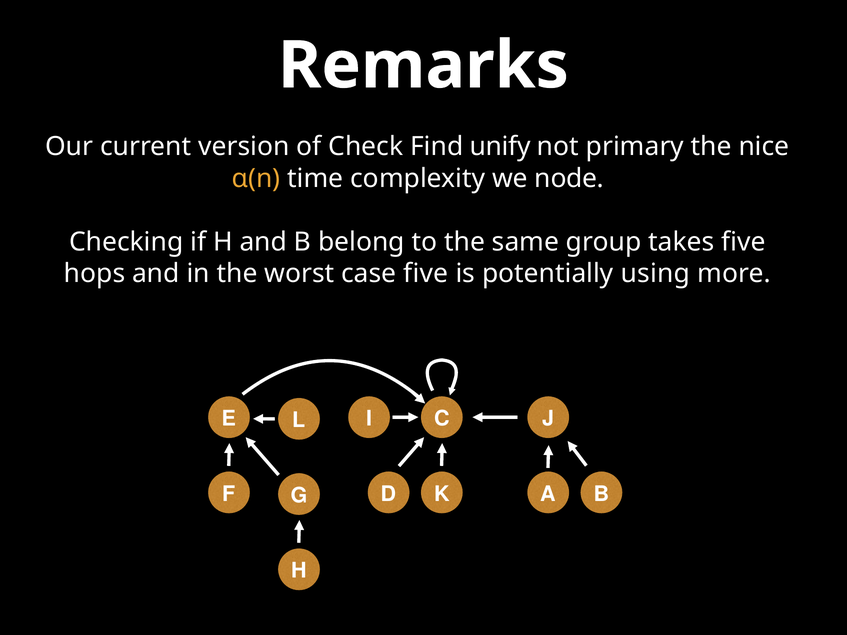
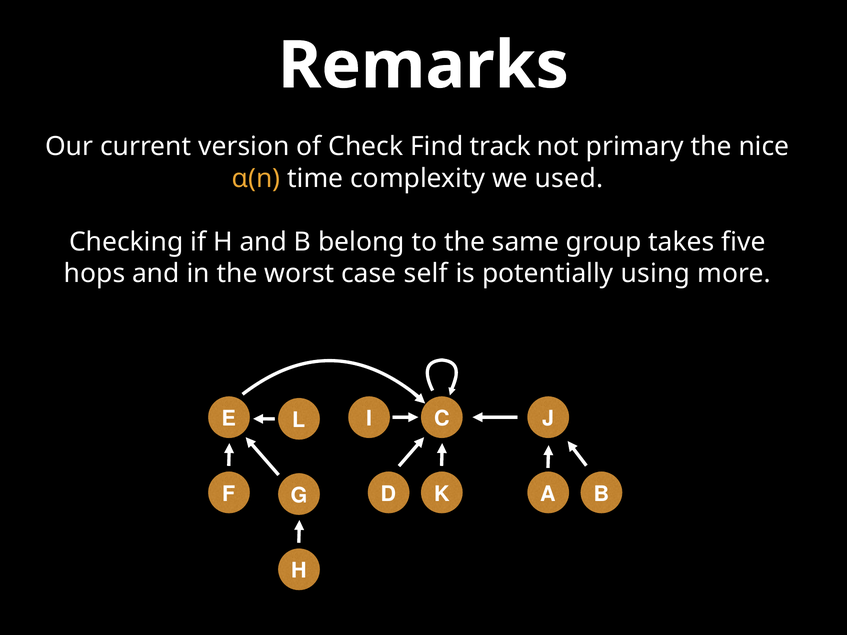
unify: unify -> track (500, 147)
node: node -> used (569, 179)
case five: five -> self (426, 274)
